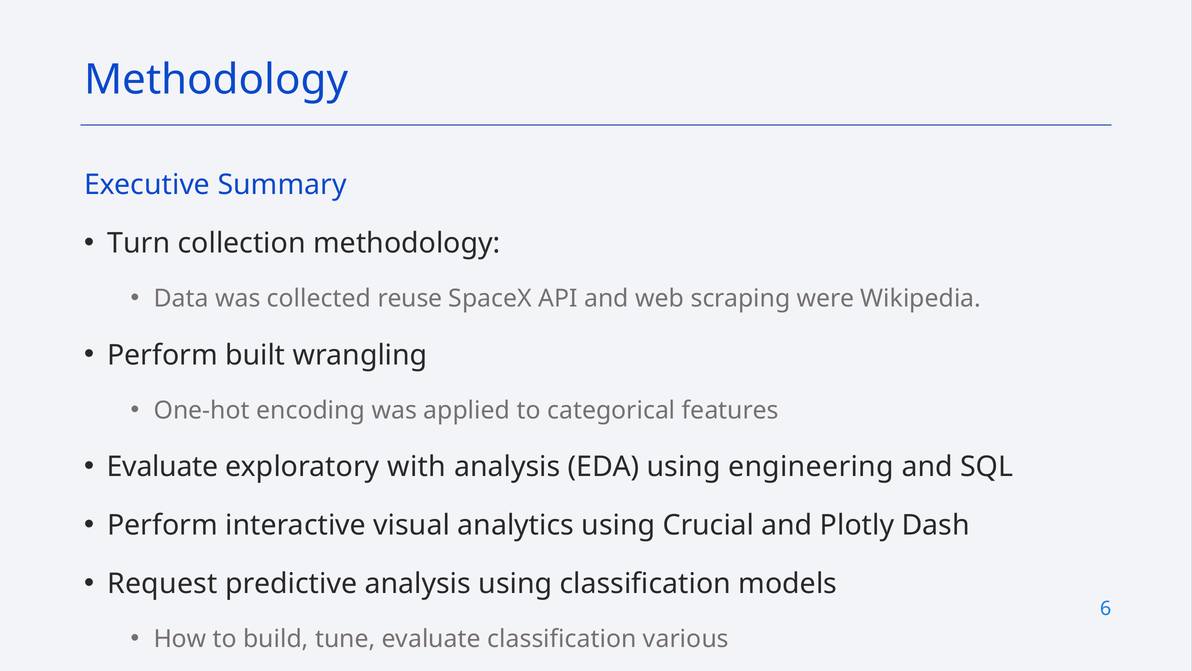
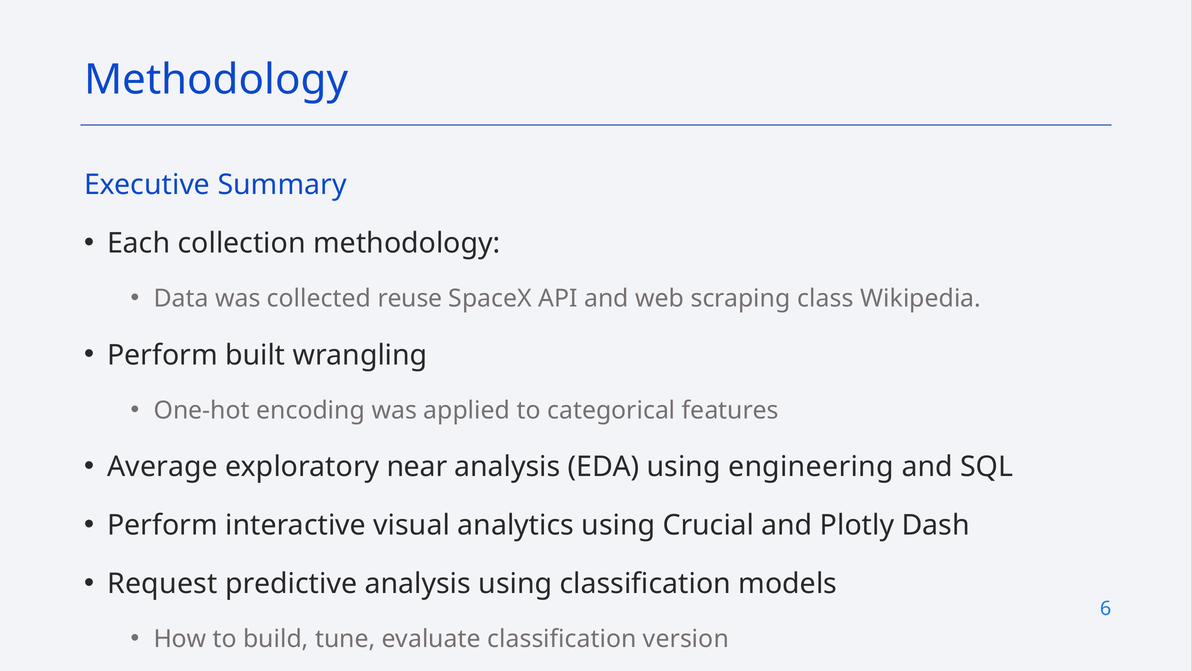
Turn: Turn -> Each (139, 243)
were: were -> class (825, 298)
Evaluate: Evaluate -> Average (163, 467)
with: with -> near (417, 467)
various: various -> version (686, 639)
